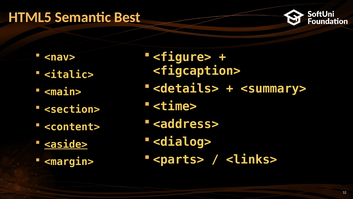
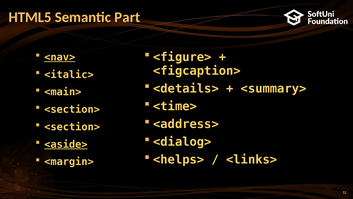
Best: Best -> Part (127, 17)
<nav> underline: none -> present (60, 57)
<content>: <content> -> <section> (72, 127)
<parts>: <parts> -> <helps> (179, 159)
